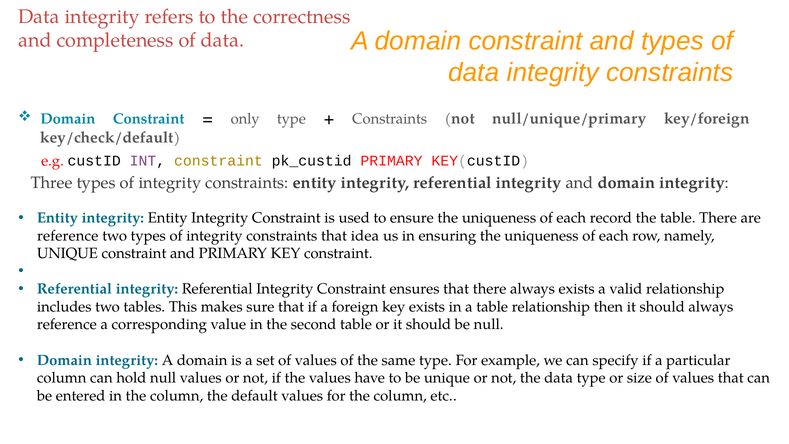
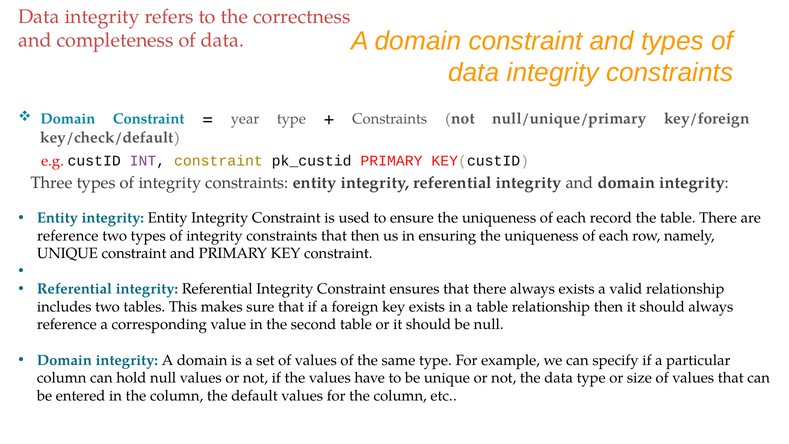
only: only -> year (245, 119)
that idea: idea -> then (365, 236)
